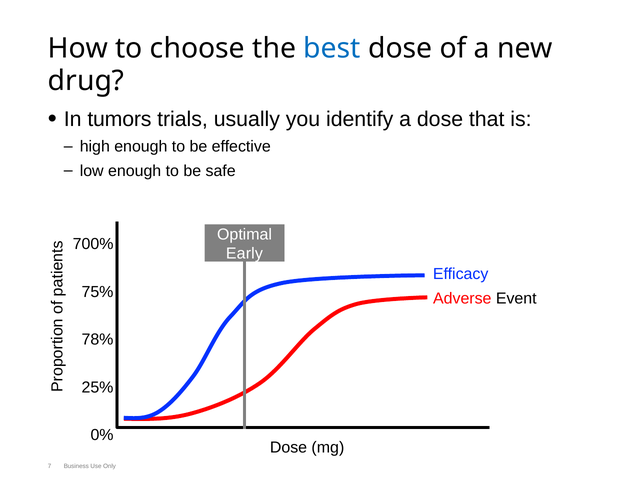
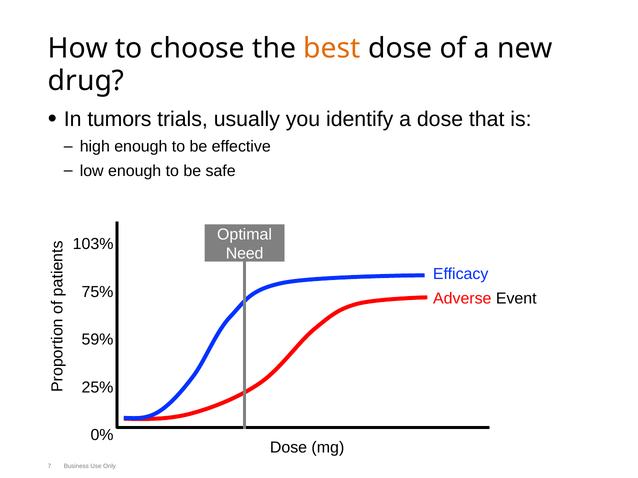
best colour: blue -> orange (332, 48)
700%: 700% -> 103% (93, 244)
Early: Early -> Need (245, 254)
78%: 78% -> 59% (97, 340)
